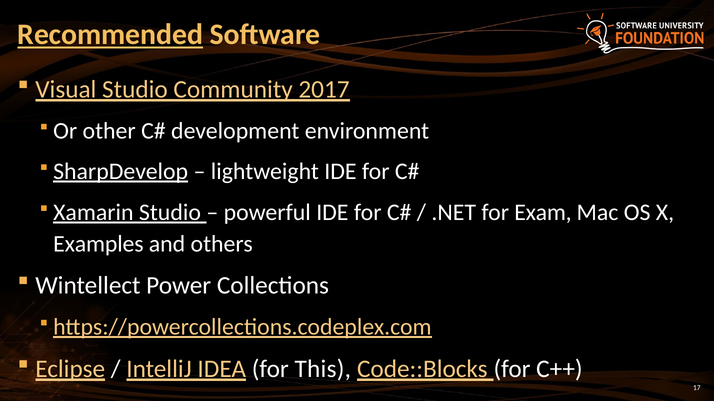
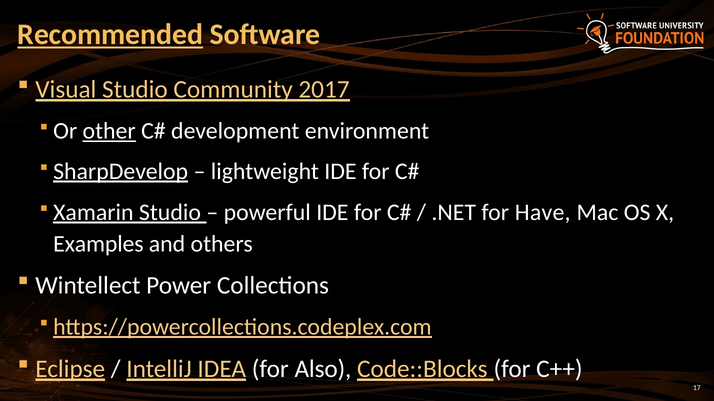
other underline: none -> present (109, 131)
Exam: Exam -> Have (543, 213)
This: This -> Also (323, 369)
